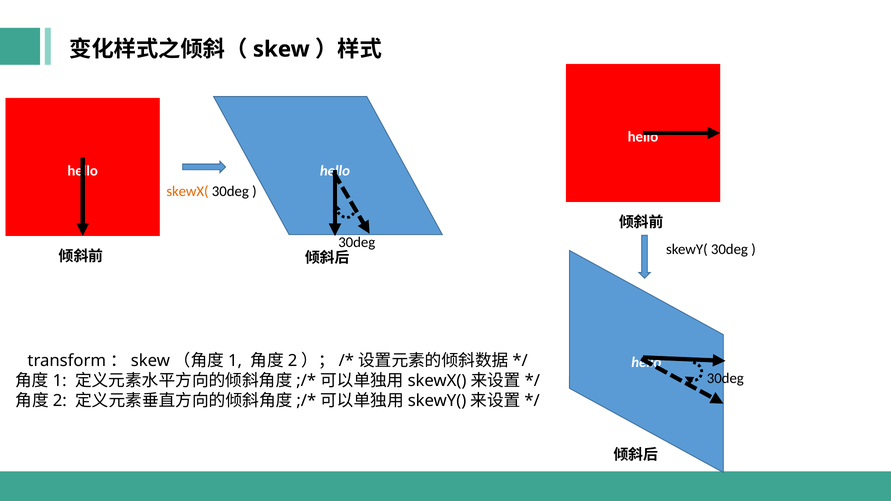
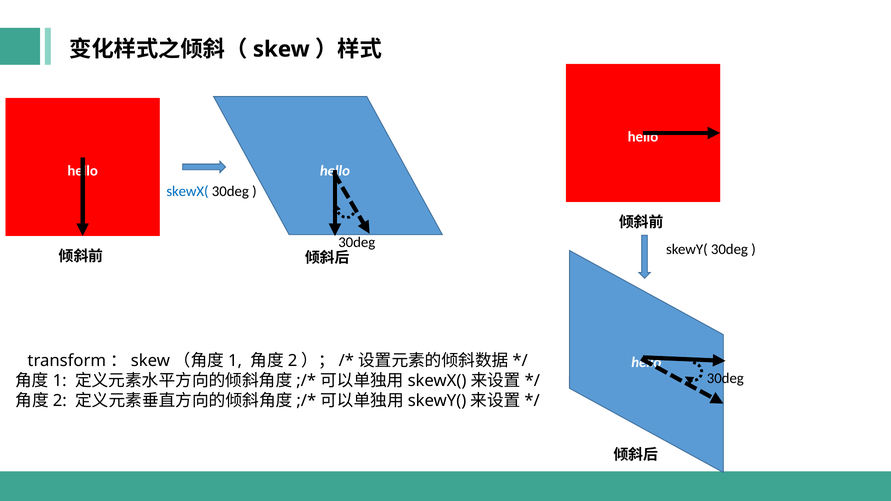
skewX( colour: orange -> blue (187, 192)
